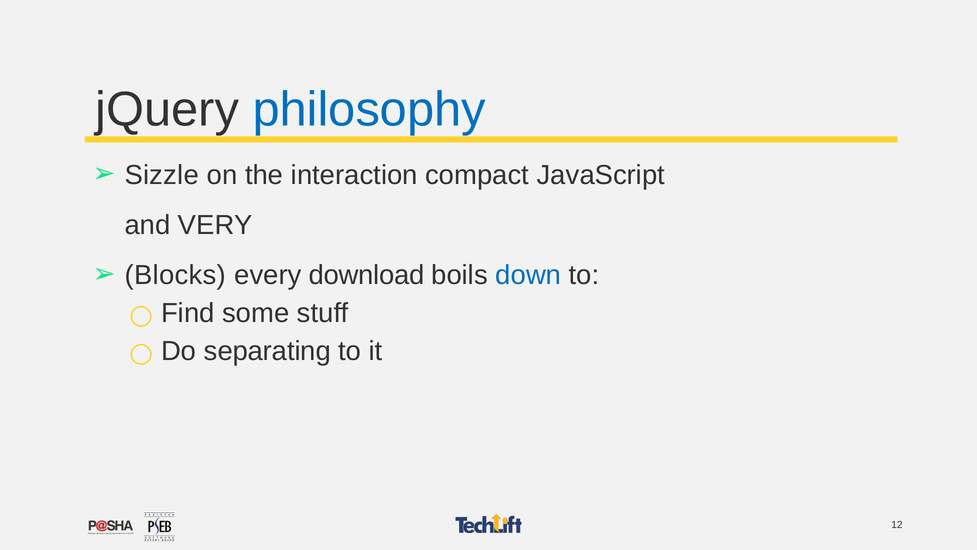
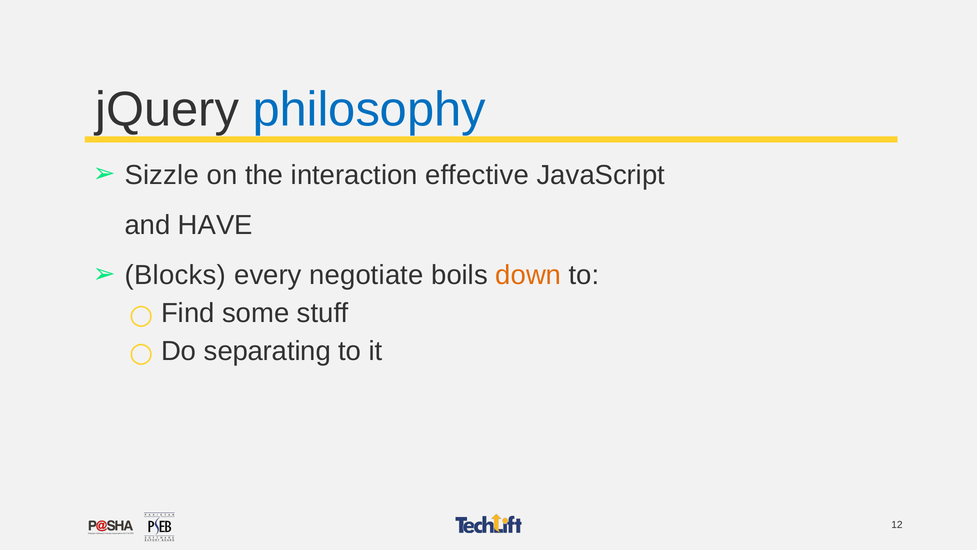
compact: compact -> effective (477, 175)
VERY: VERY -> HAVE (215, 225)
download: download -> negotiate (366, 275)
down colour: blue -> orange (528, 275)
